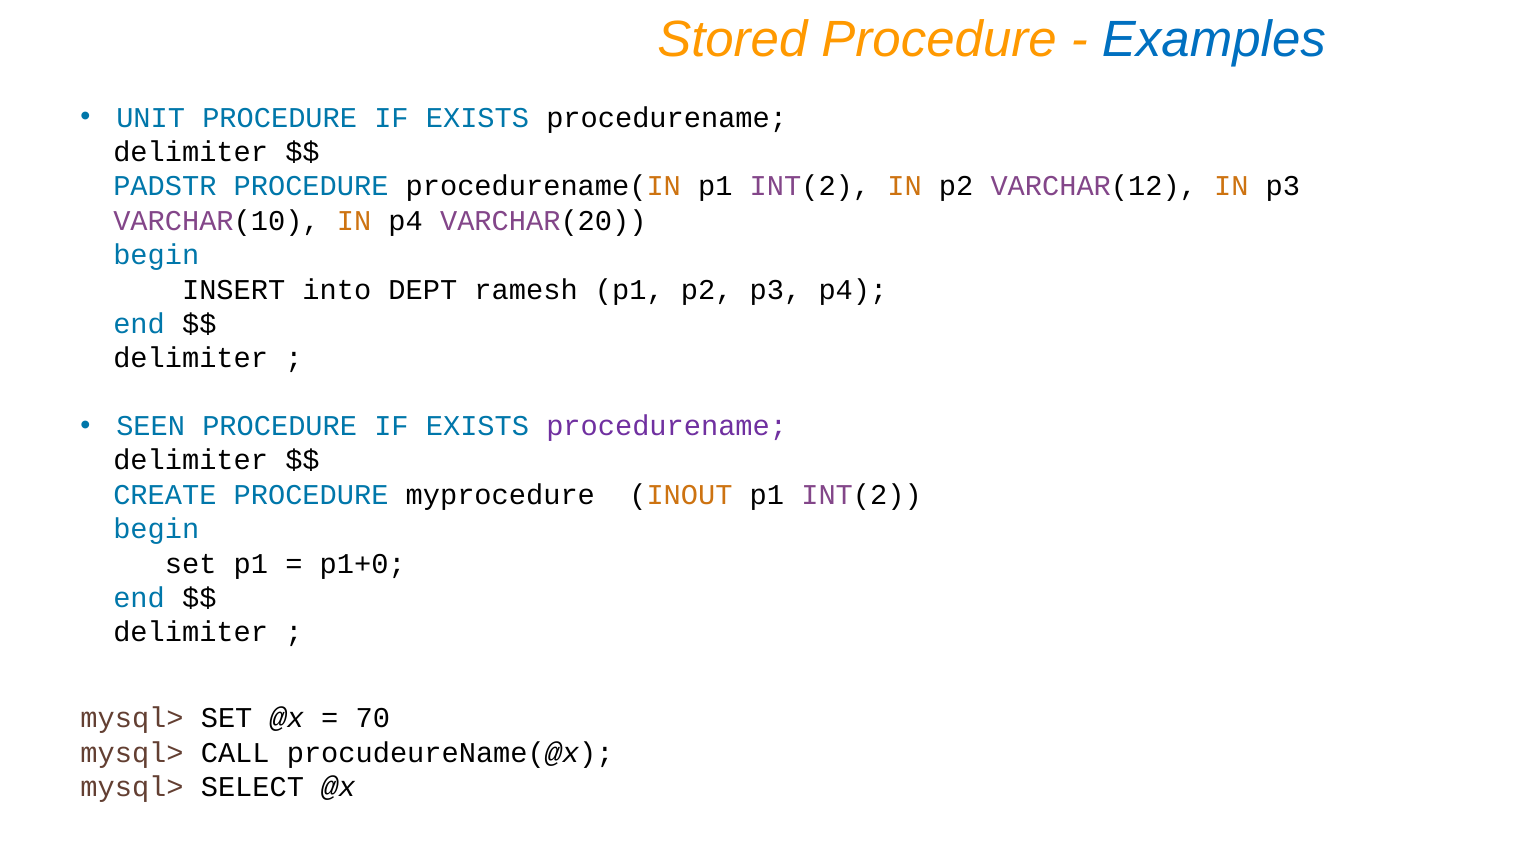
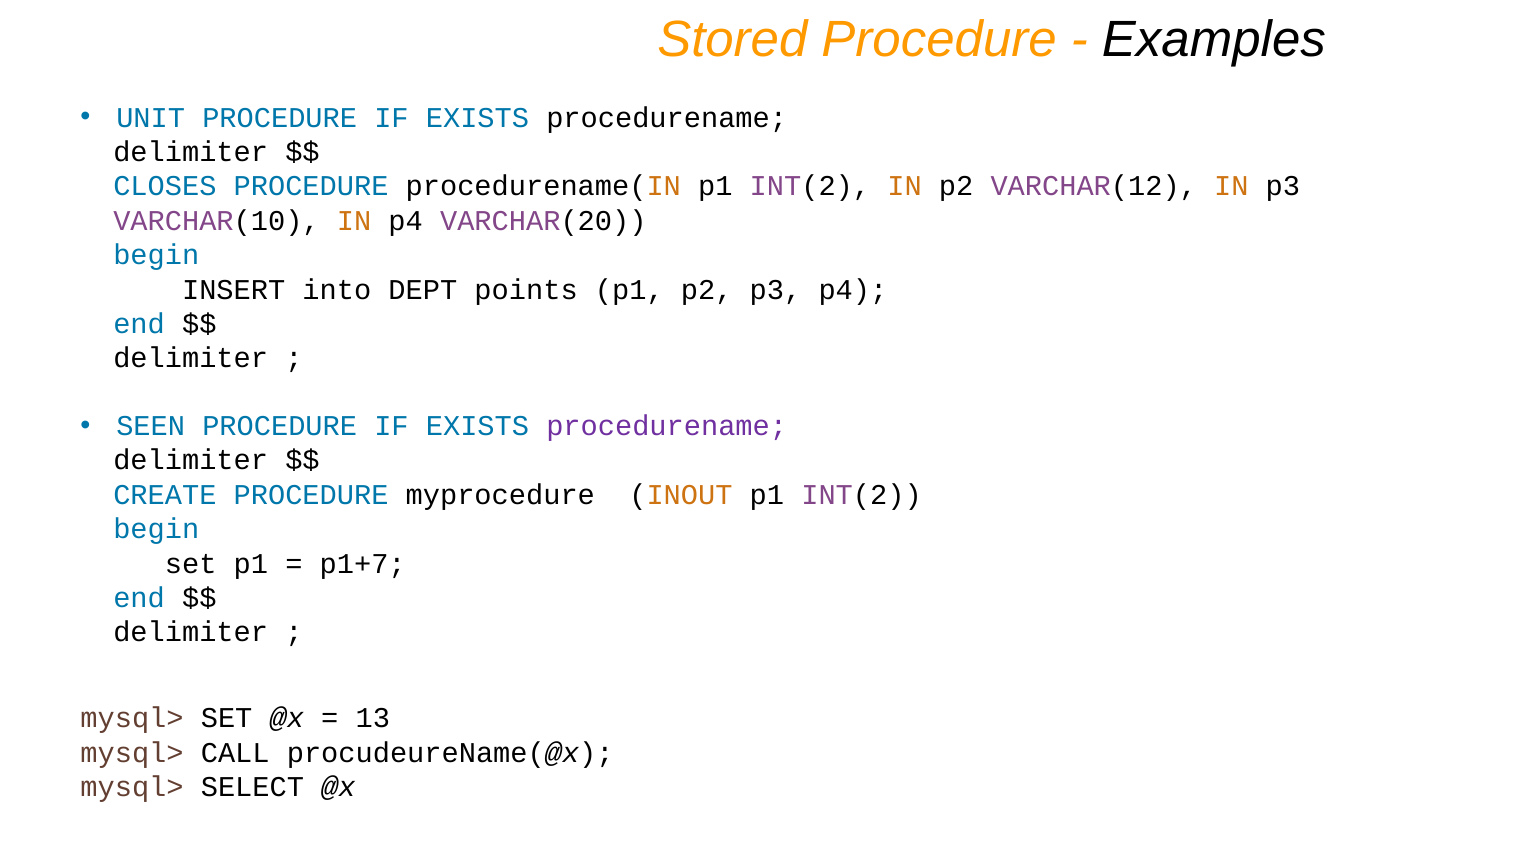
Examples colour: blue -> black (1214, 40)
PADSTR: PADSTR -> CLOSES (165, 186)
ramesh: ramesh -> points (526, 290)
p1+0: p1+0 -> p1+7 (363, 564)
70: 70 -> 13 (373, 718)
